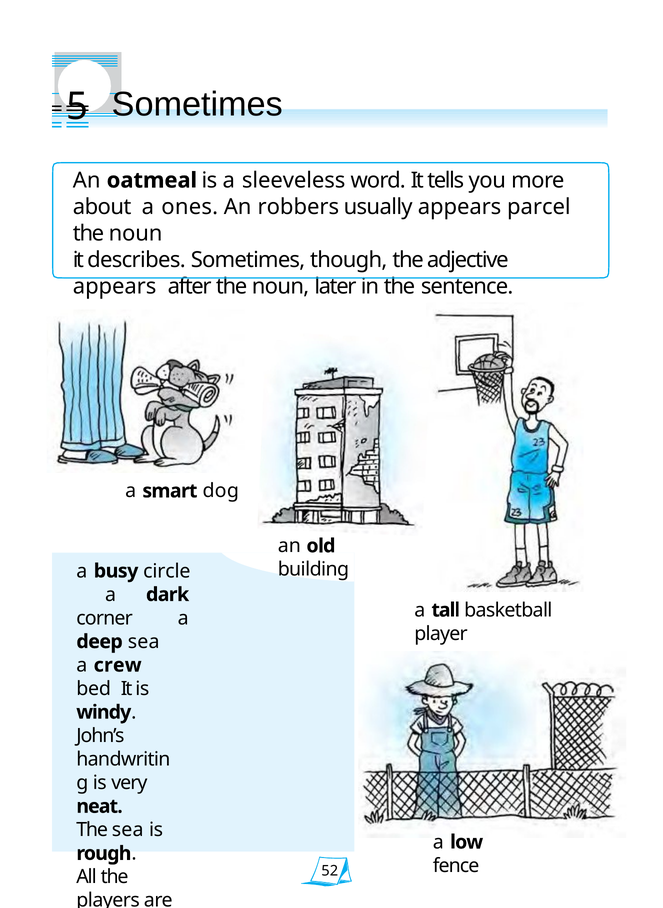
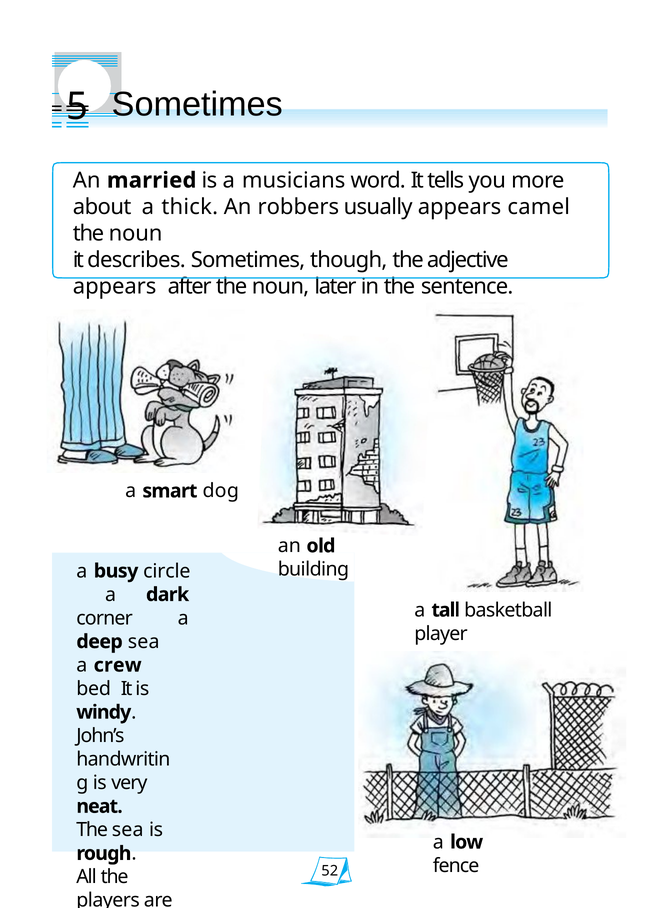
oatmeal: oatmeal -> married (152, 180)
sleeveless: sleeveless -> musicians (294, 180)
ones: ones -> thick (190, 207)
parcel: parcel -> camel (539, 207)
